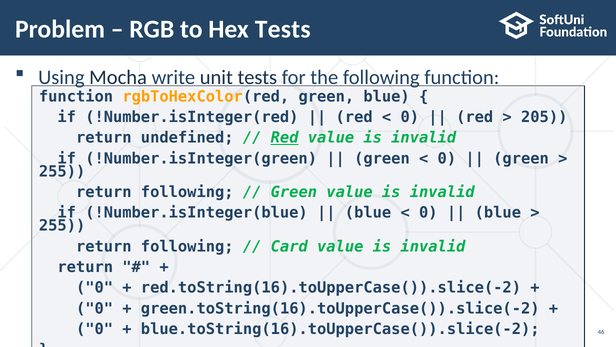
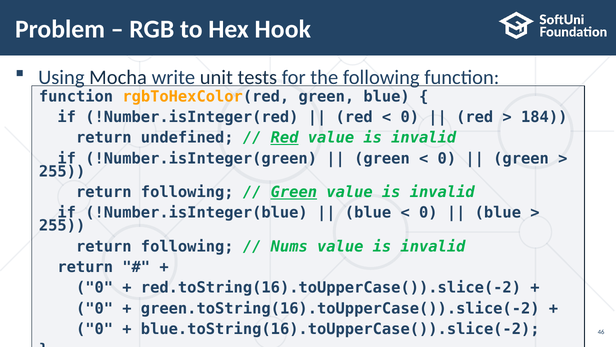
Hex Tests: Tests -> Hook (283, 29)
205: 205 -> 184 (544, 117)
Green underline: none -> present (294, 192)
Card: Card -> Nums (289, 246)
